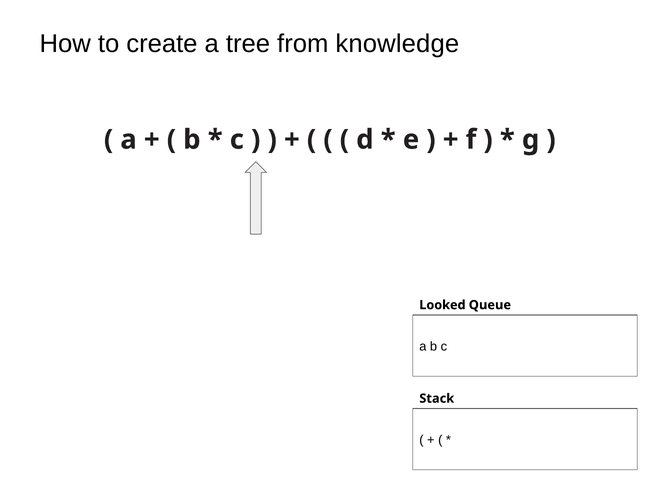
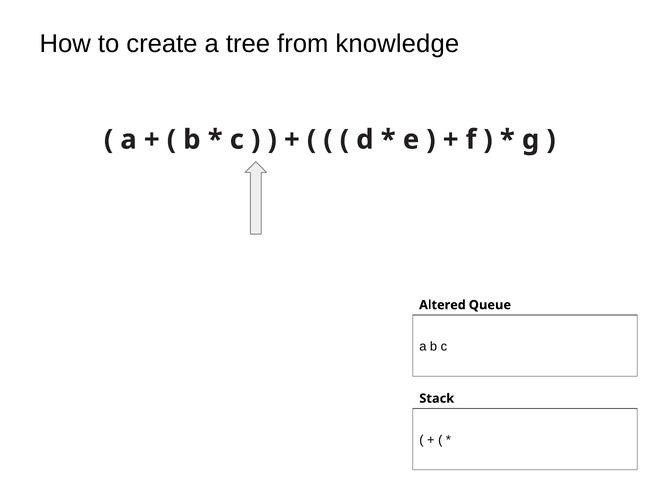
Looked: Looked -> Altered (442, 305)
